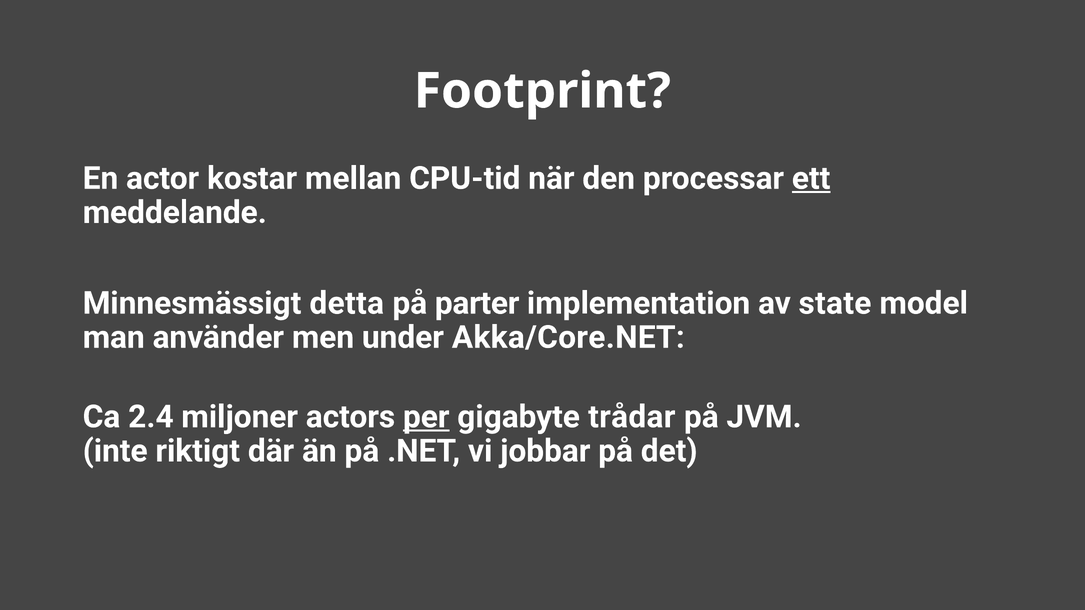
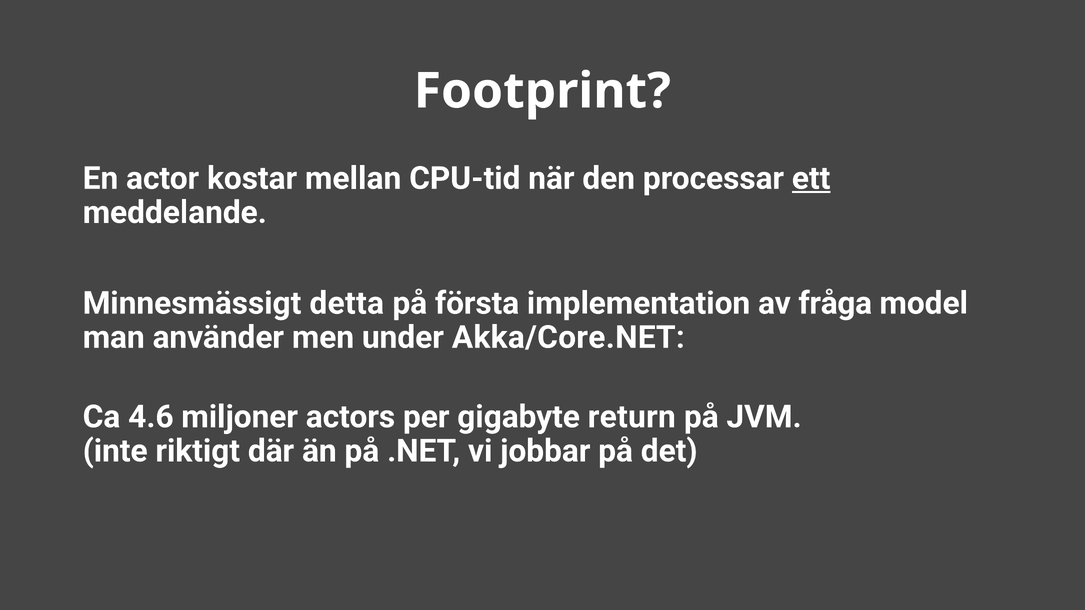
parter: parter -> första (477, 303)
state: state -> fråga (835, 303)
2.4: 2.4 -> 4.6 (151, 417)
per underline: present -> none (426, 417)
trådar: trådar -> return (632, 417)
